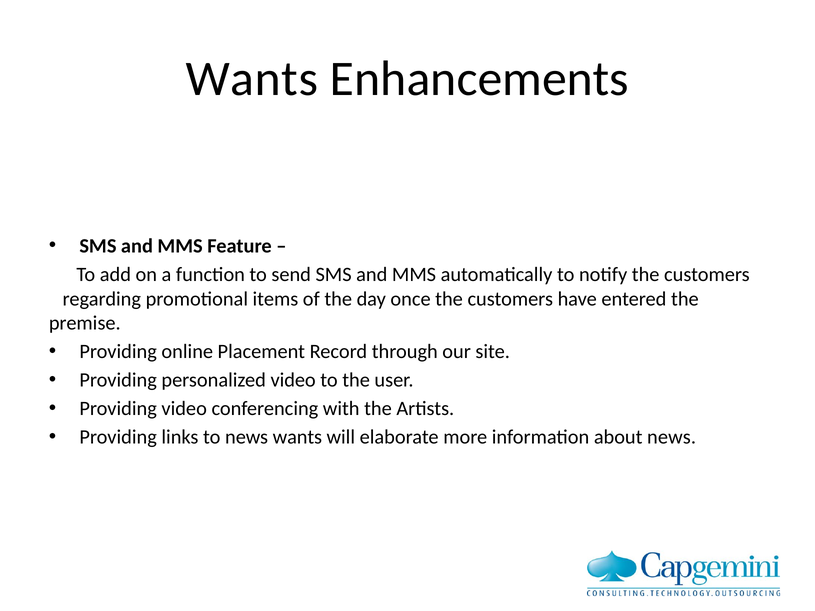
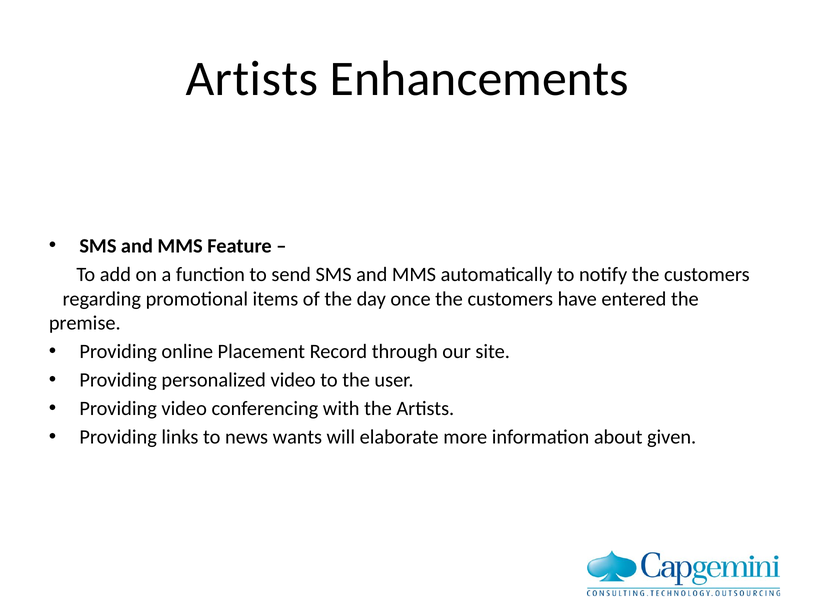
Wants: Wants -> Artists (252, 79)
about news: news -> given (672, 437)
